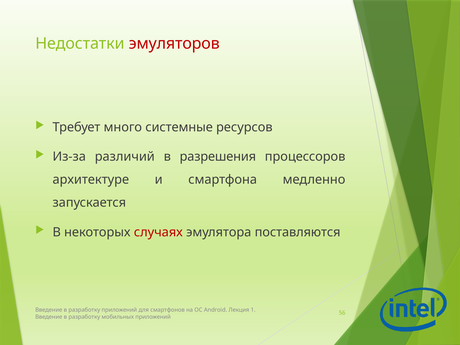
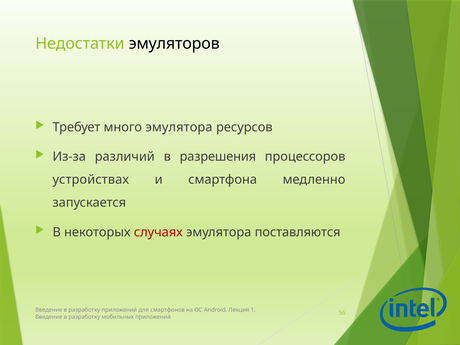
эмуляторов colour: red -> black (174, 44)
много системные: системные -> эмулятора (179, 127)
архитектуре: архитектуре -> устройствах (91, 180)
